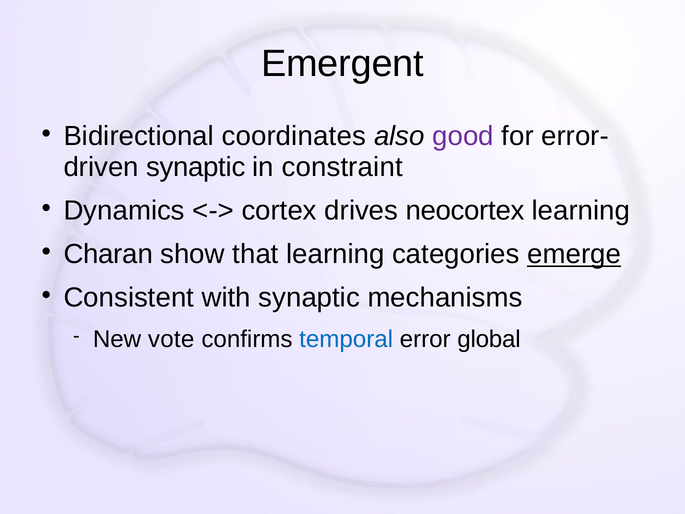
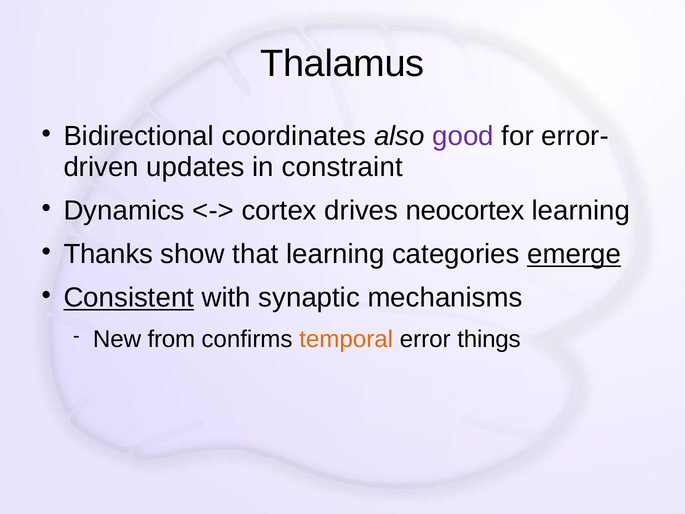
Emergent: Emergent -> Thalamus (342, 64)
synaptic: synaptic -> updates (196, 167)
Charan: Charan -> Thanks (108, 254)
Consistent underline: none -> present (129, 298)
vote: vote -> from (171, 339)
temporal colour: blue -> orange (346, 339)
global: global -> things (489, 339)
